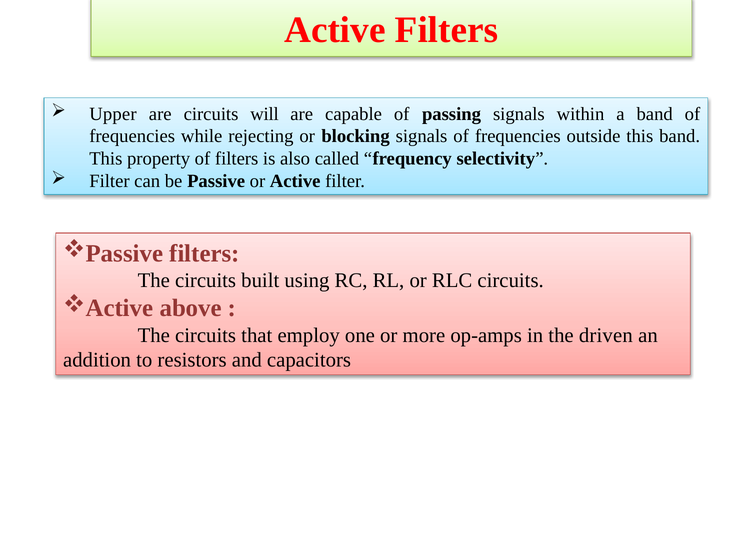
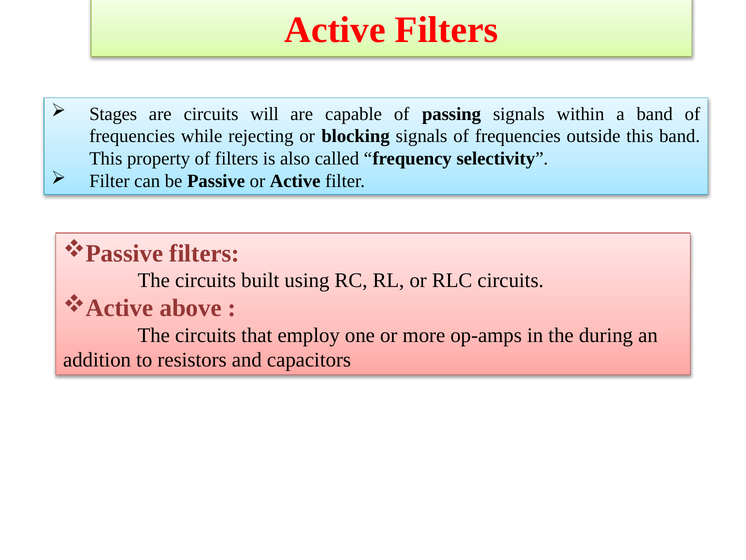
Upper: Upper -> Stages (113, 114)
driven: driven -> during (606, 335)
